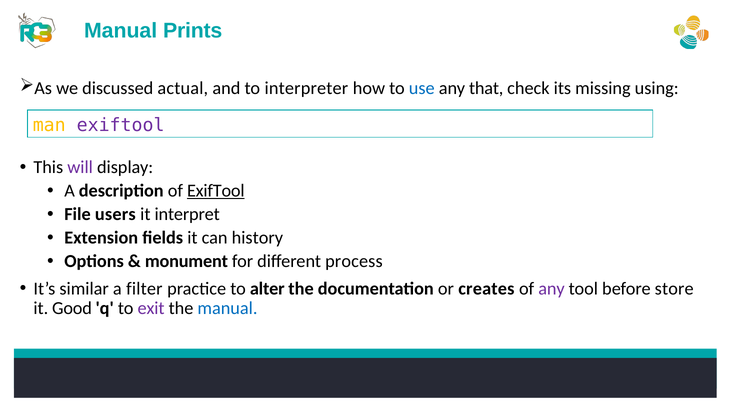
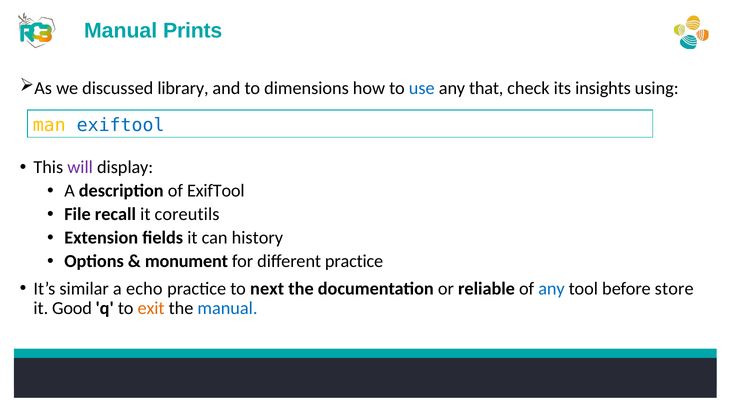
actual: actual -> library (183, 88)
interpreter: interpreter -> dimensions (306, 88)
missing: missing -> insights (603, 88)
exiftool colour: purple -> blue (121, 125)
ExifTool underline: present -> none (216, 191)
users: users -> recall (115, 214)
interpret: interpret -> coreutils (187, 214)
different process: process -> practice (354, 261)
filter: filter -> echo (144, 288)
alter: alter -> next (267, 288)
creates: creates -> reliable (486, 288)
any colour: purple -> blue (551, 288)
exit colour: purple -> orange (151, 308)
